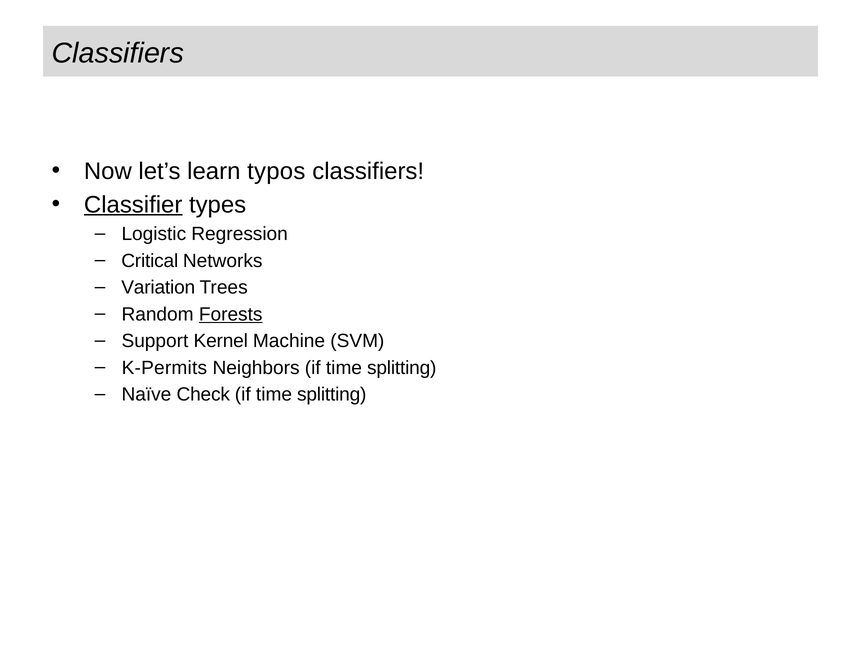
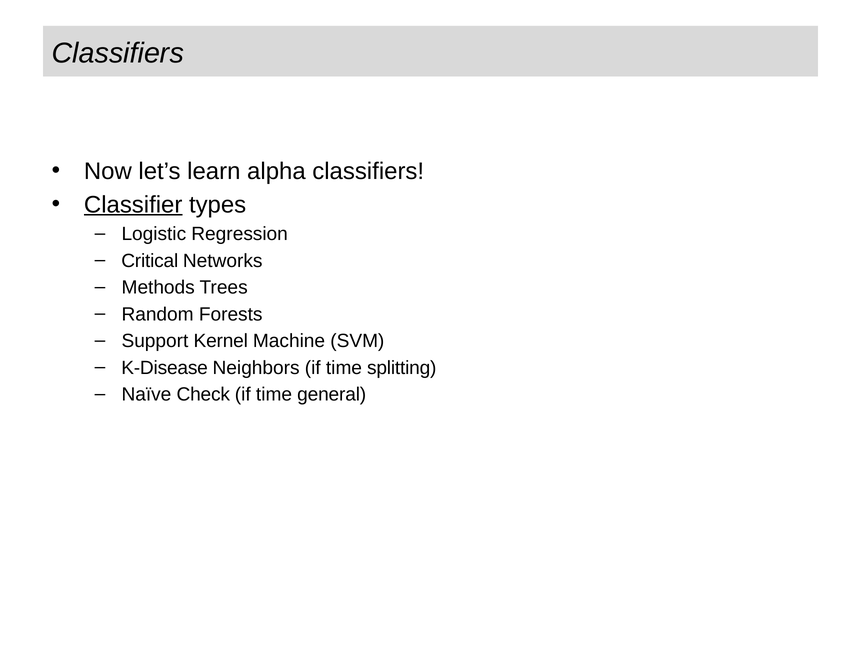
typos: typos -> alpha (276, 171)
Variation: Variation -> Methods (158, 287)
Forests underline: present -> none (231, 314)
K-Permits: K-Permits -> K-Disease (165, 368)
splitting: splitting -> general (332, 394)
